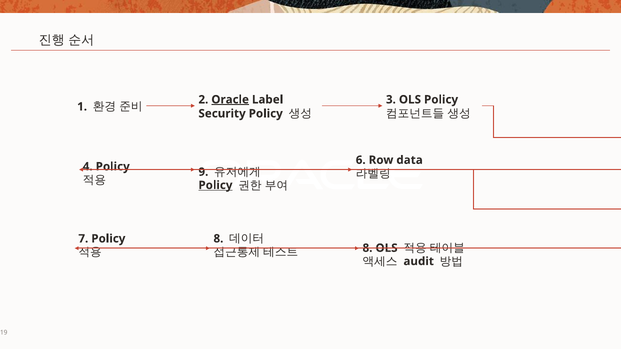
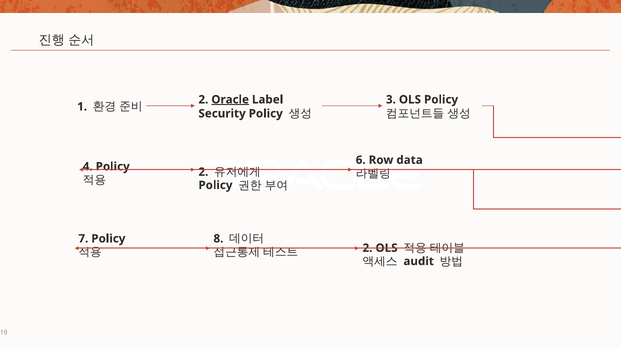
9: 9 -> 2 (203, 172)
Policy underline: present -> none (215, 185)
8: 8 -> 2 (367, 248)
